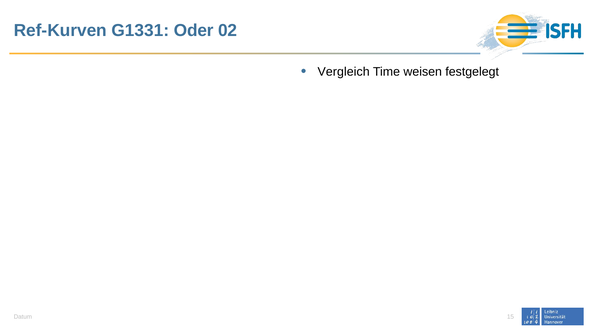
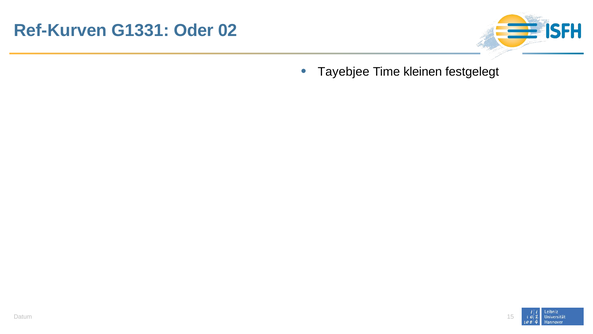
Vergleich: Vergleich -> Tayebjee (344, 72)
weisen: weisen -> kleinen (423, 72)
